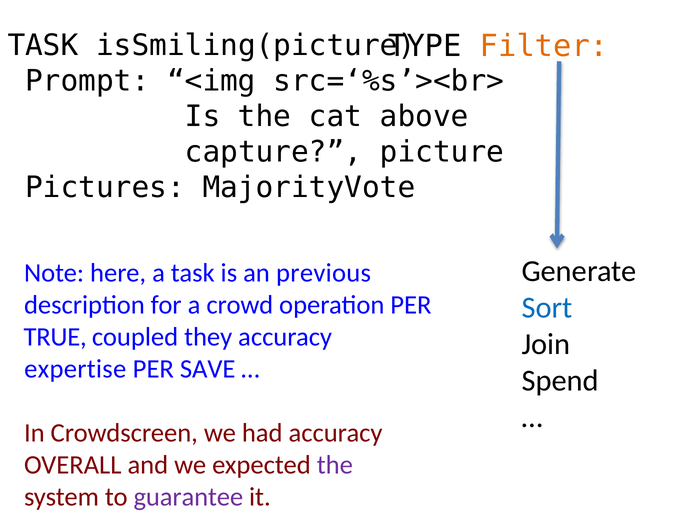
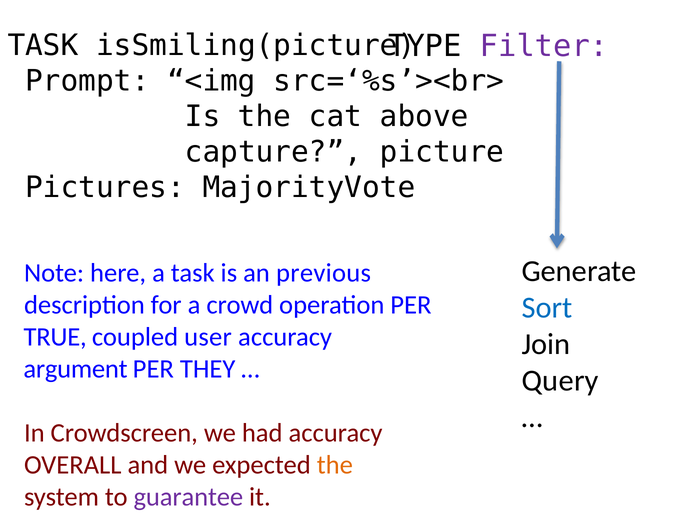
Filter colour: orange -> purple (544, 46)
they: they -> user (208, 337)
expertise: expertise -> argument (76, 369)
SAVE: SAVE -> THEY (208, 369)
Spend: Spend -> Query (560, 381)
the colour: purple -> orange (335, 465)
